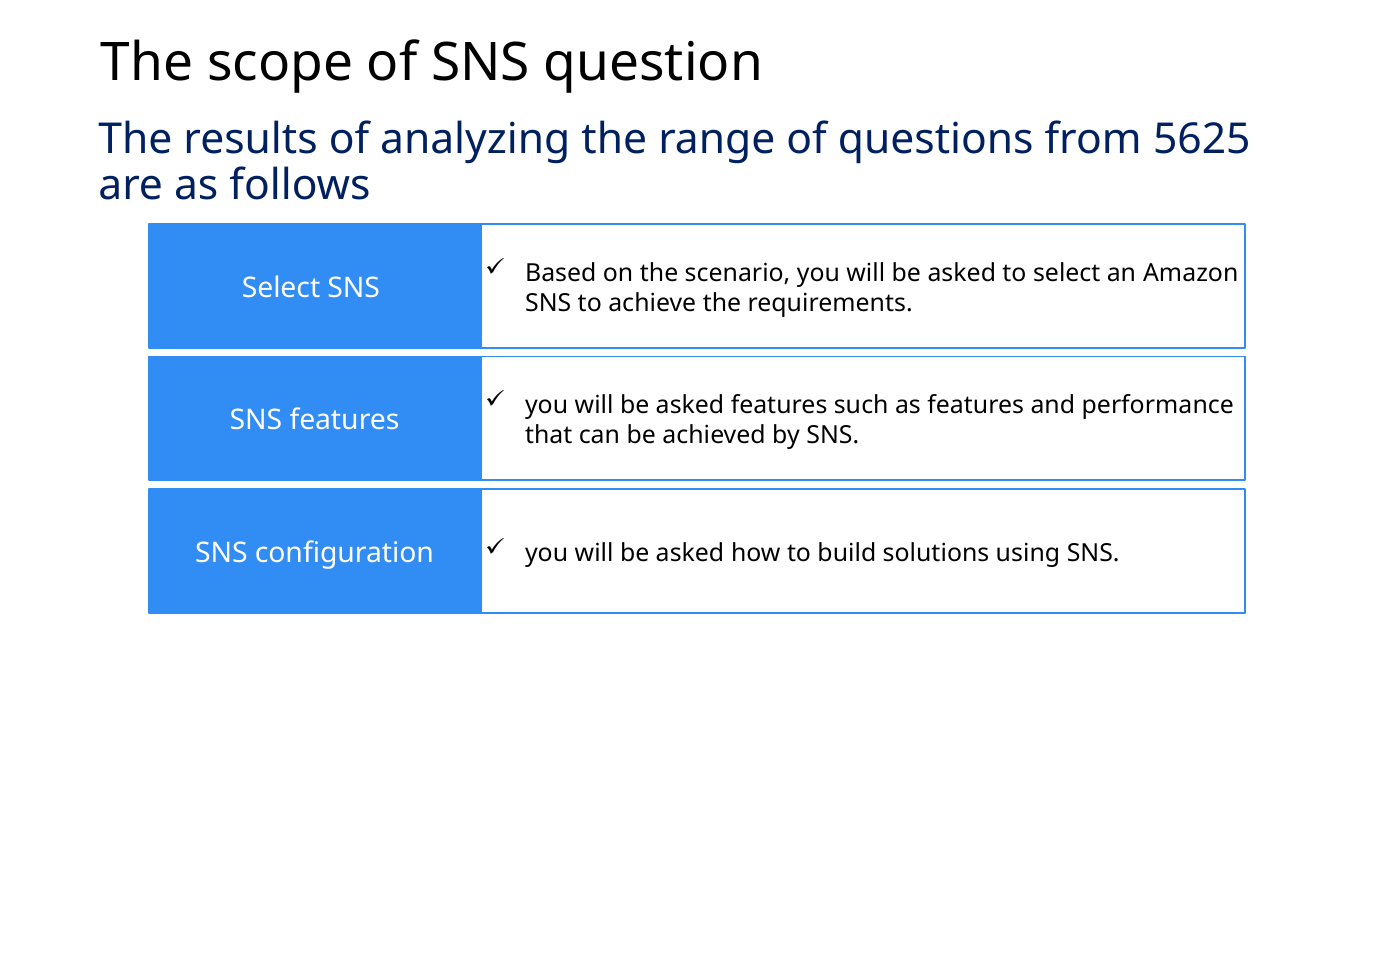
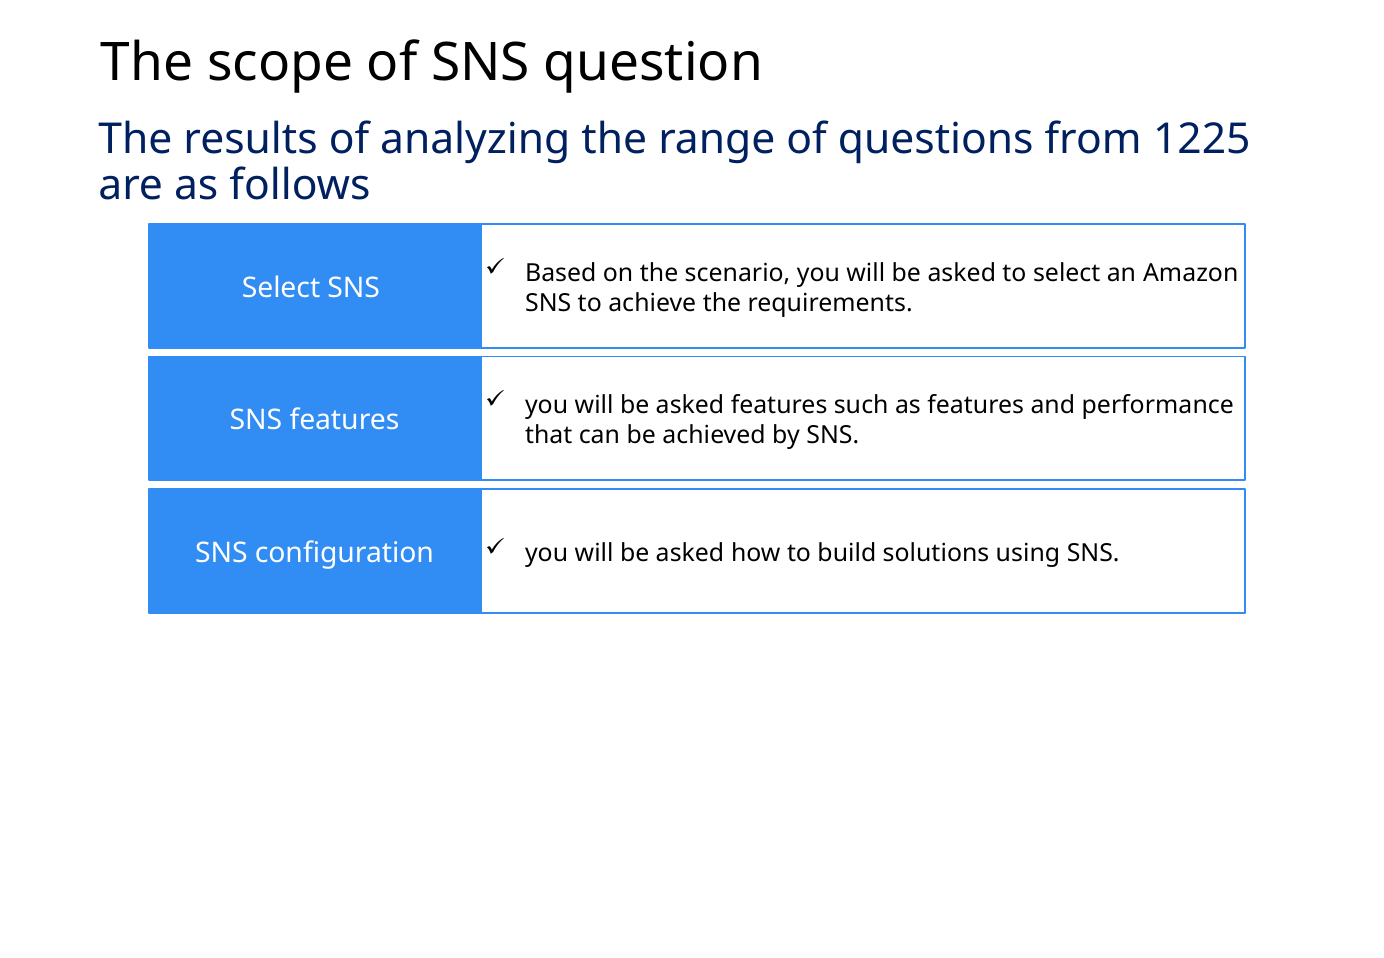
5625: 5625 -> 1225 (1202, 140)
